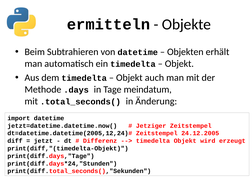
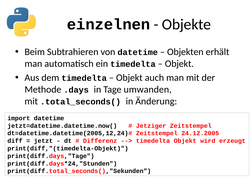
ermitteln: ermitteln -> einzelnen (109, 24)
meindatum: meindatum -> umwanden (148, 89)
